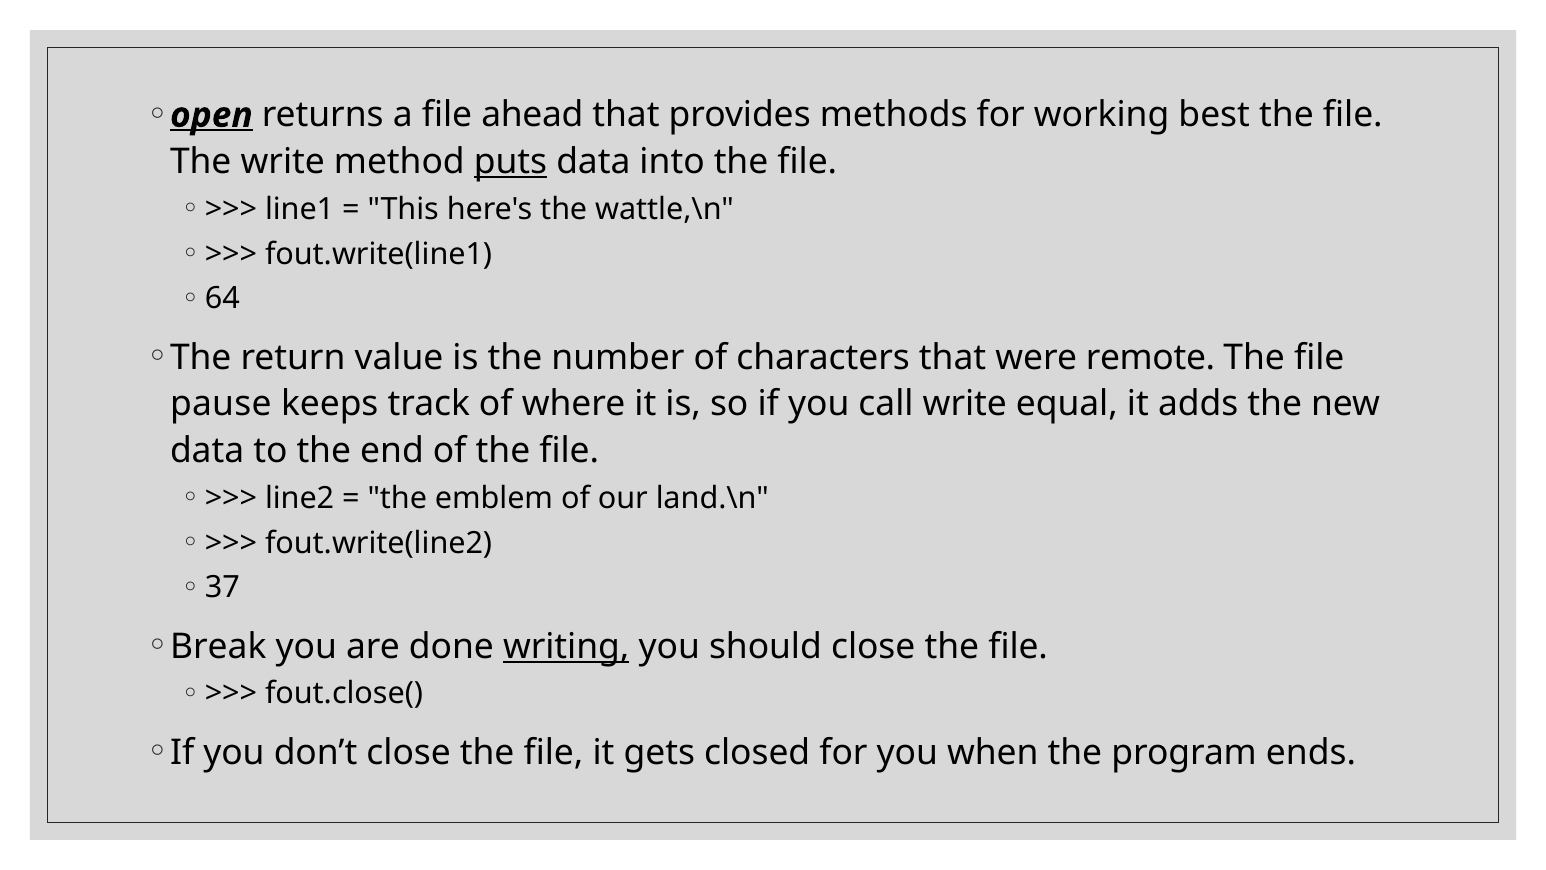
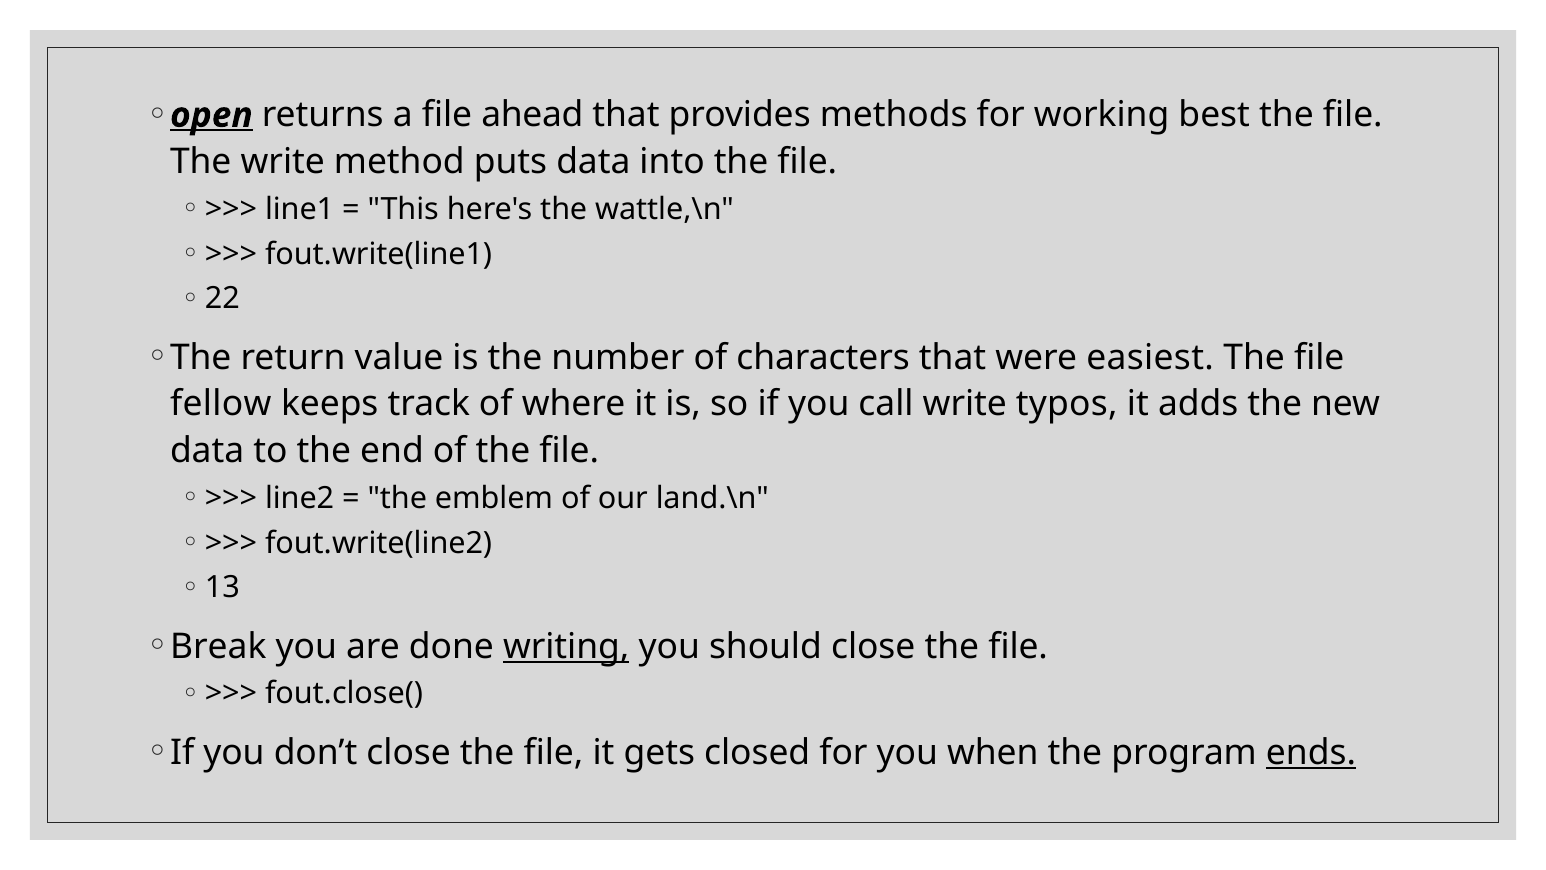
puts underline: present -> none (511, 162)
64: 64 -> 22 (222, 299)
remote: remote -> easiest (1150, 357)
pause: pause -> fellow (221, 404)
equal: equal -> typos (1067, 404)
37: 37 -> 13 (222, 588)
ends underline: none -> present (1311, 752)
